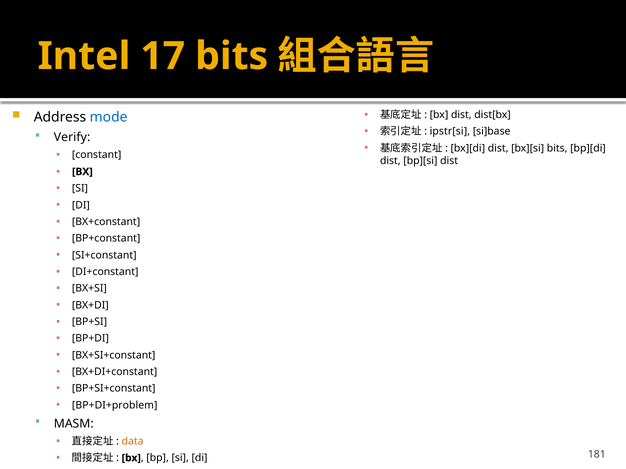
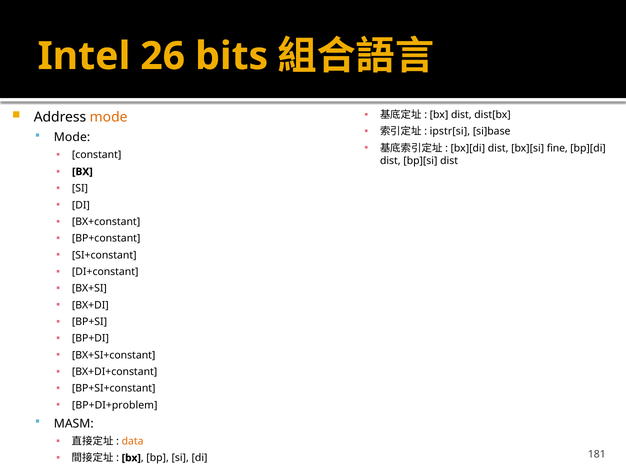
17: 17 -> 26 (163, 56)
mode colour: blue -> orange (109, 117)
Verify: Verify -> Mode (72, 138)
bx][si bits: bits -> fine (557, 148)
